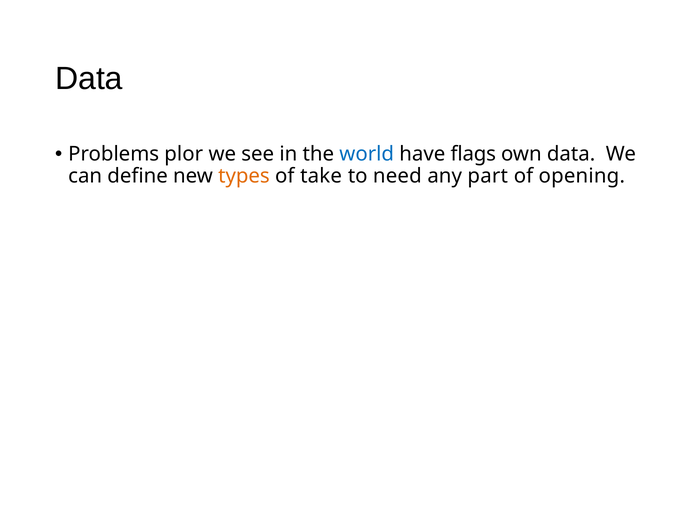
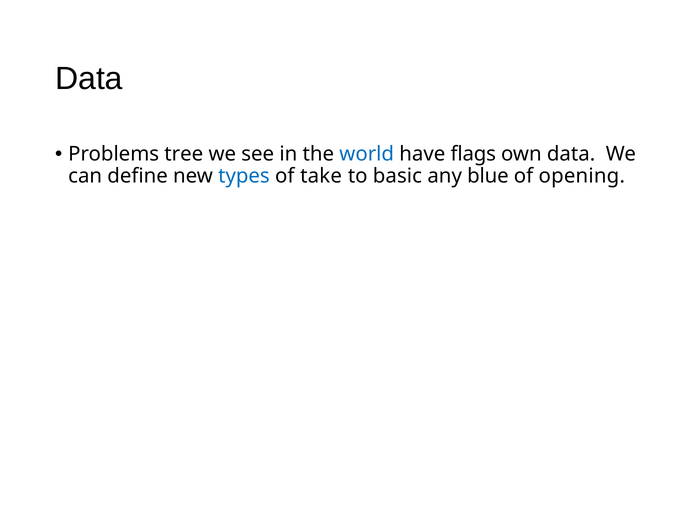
plor: plor -> tree (184, 154)
types colour: orange -> blue (244, 176)
need: need -> basic (397, 176)
part: part -> blue (488, 176)
